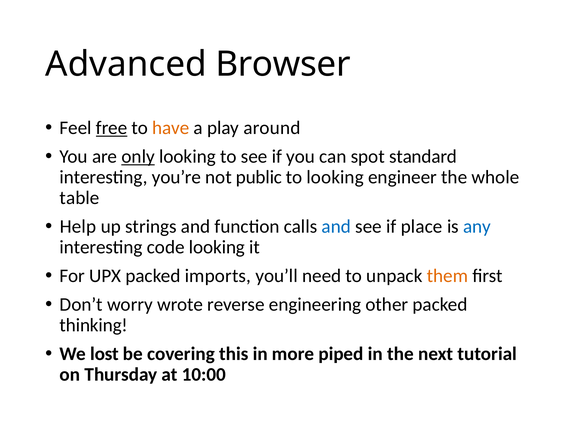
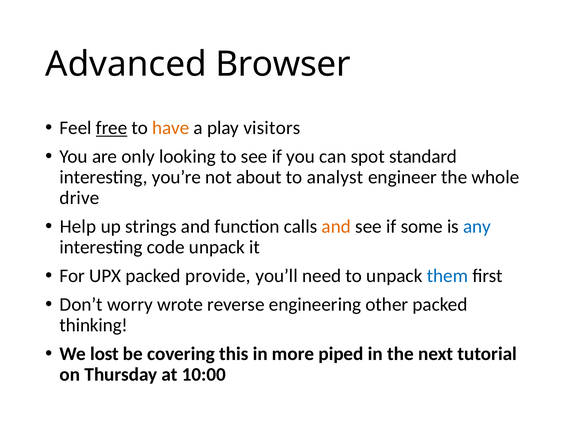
around: around -> visitors (272, 128)
only underline: present -> none (138, 157)
public: public -> about (259, 177)
to looking: looking -> analyst (335, 177)
table: table -> drive (80, 198)
and colour: blue -> orange (336, 227)
place: place -> some (422, 227)
code looking: looking -> unpack (217, 247)
imports: imports -> provide (218, 276)
them colour: orange -> blue (447, 276)
